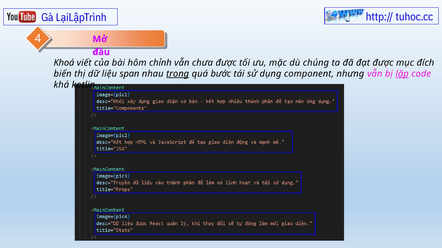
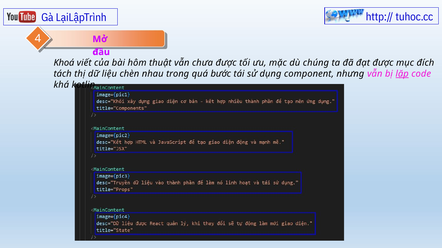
chỉnh: chỉnh -> thuật (160, 63)
biến: biến -> tách (63, 74)
span: span -> chèn (129, 74)
trong underline: present -> none (178, 74)
